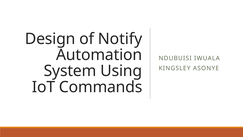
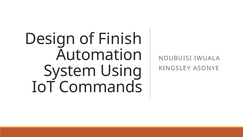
Notify: Notify -> Finish (120, 39)
